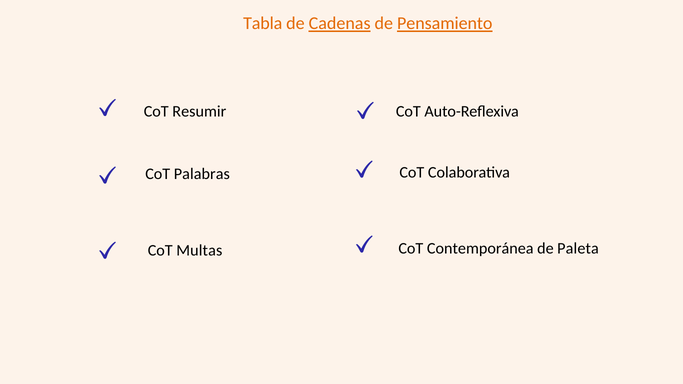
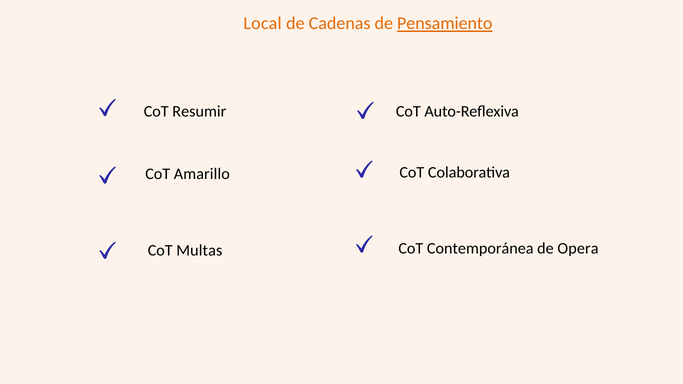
Tabla: Tabla -> Local (263, 24)
Cadenas underline: present -> none (340, 24)
Palabras: Palabras -> Amarillo (202, 174)
Paleta: Paleta -> Opera (578, 248)
